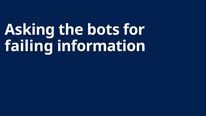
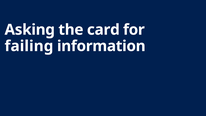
bots: bots -> card (103, 30)
